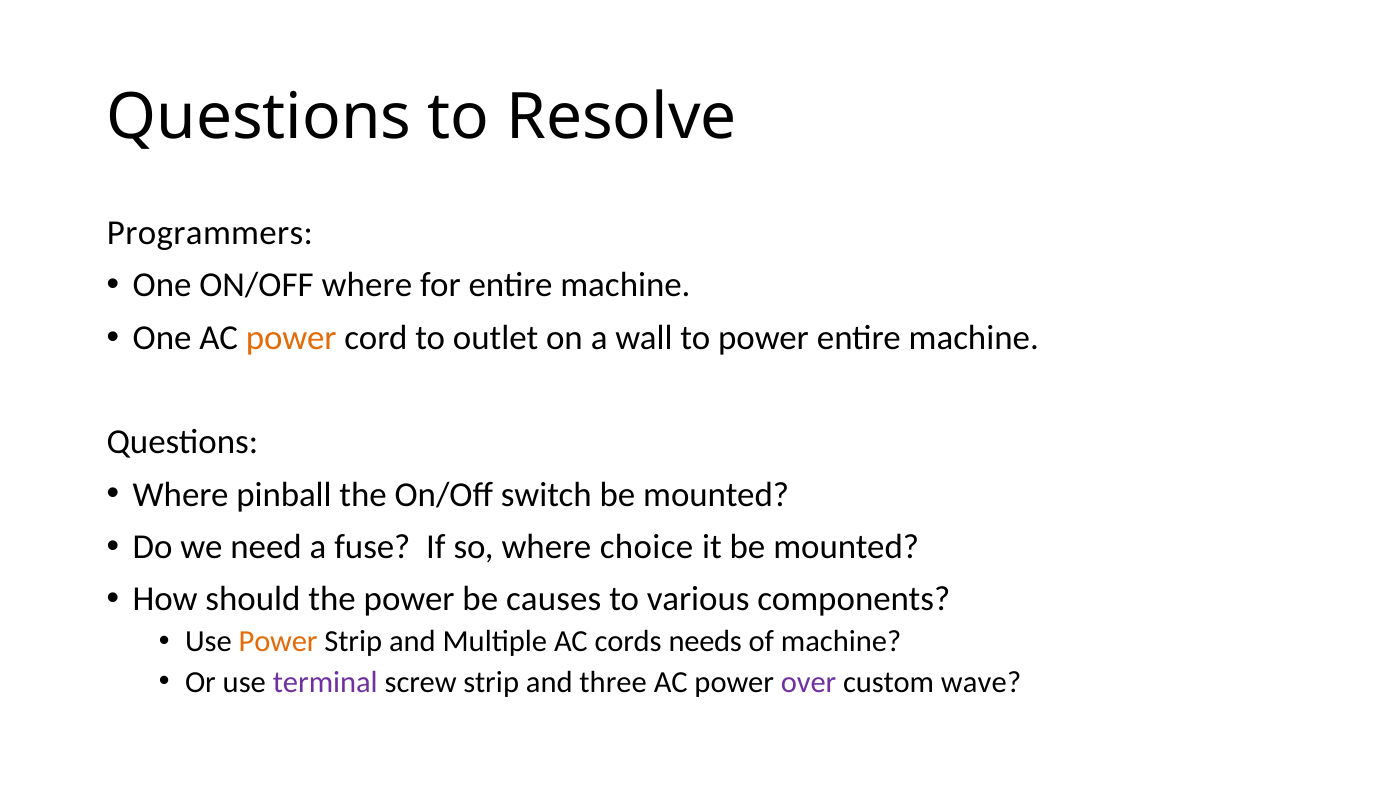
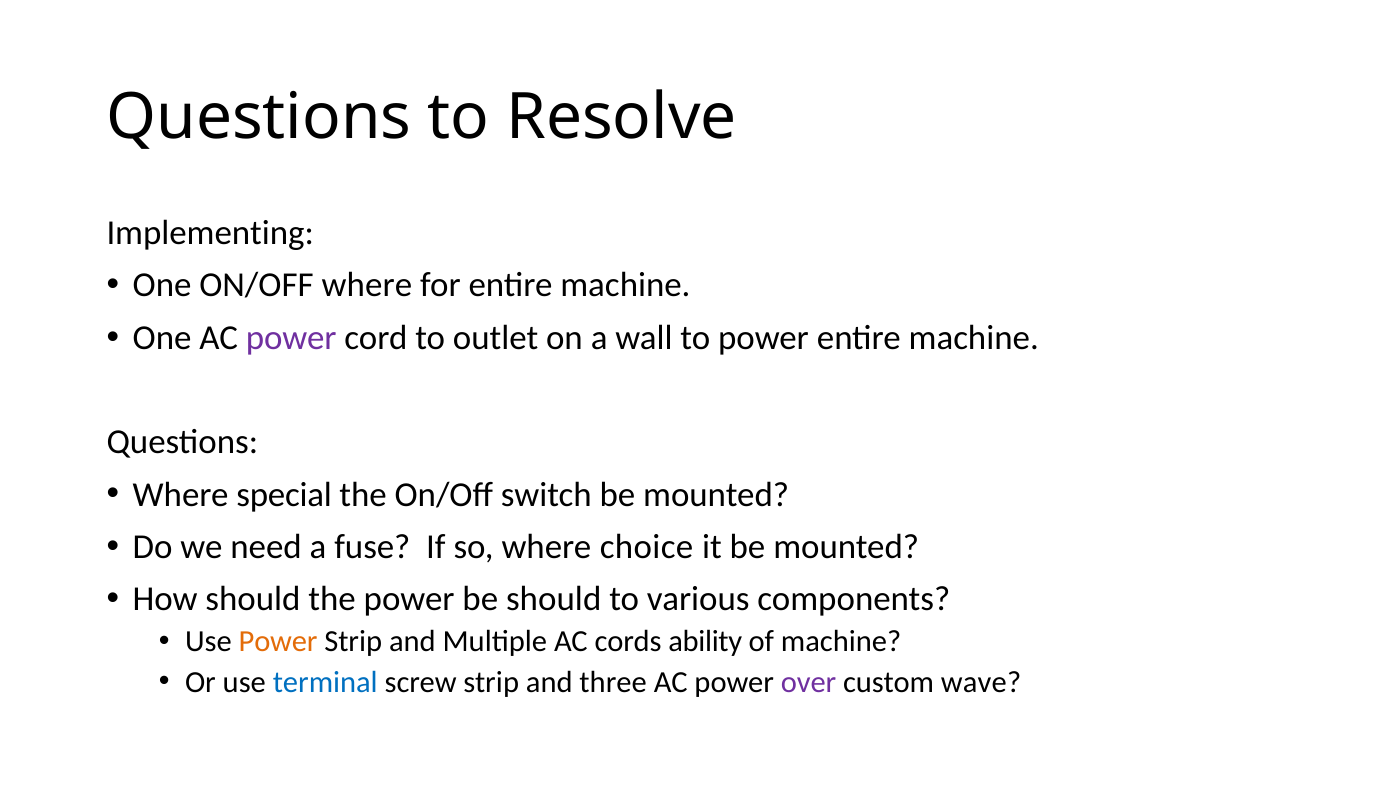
Programmers: Programmers -> Implementing (210, 233)
power colour: orange -> purple (291, 338)
pinball: pinball -> special (284, 494)
be causes: causes -> should (554, 599)
needs: needs -> ability (705, 642)
terminal colour: purple -> blue (325, 682)
